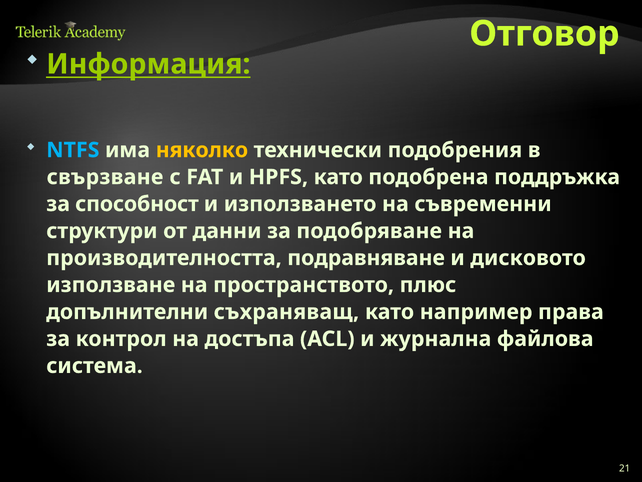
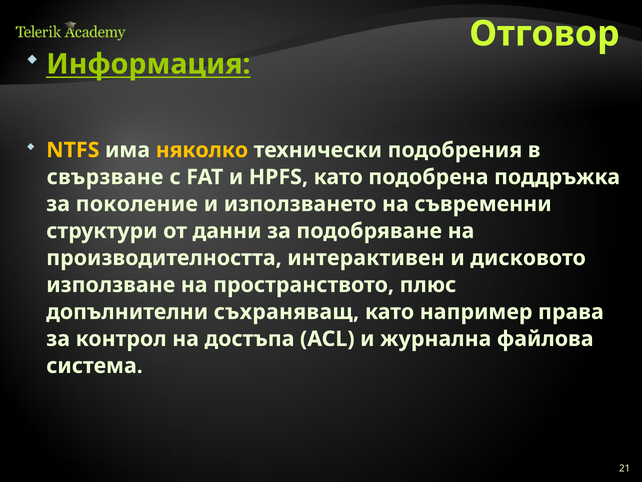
NTFS colour: light blue -> yellow (73, 150)
способност: способност -> поколение (137, 204)
подравняване: подравняване -> интерактивен (366, 258)
